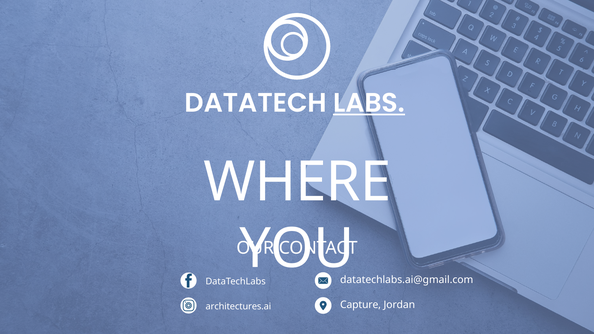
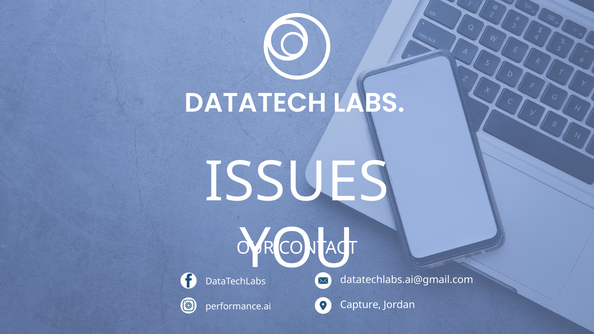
LABS underline: present -> none (369, 103)
WHERE: WHERE -> ISSUES (297, 182)
architectures.ai: architectures.ai -> performance.ai (238, 307)
